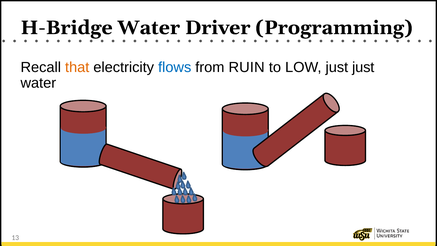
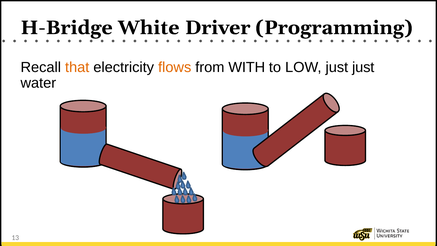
H-Bridge Water: Water -> White (149, 28)
flows colour: blue -> orange (175, 67)
RUIN: RUIN -> WITH (247, 67)
